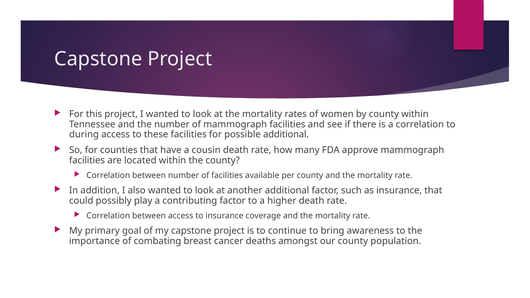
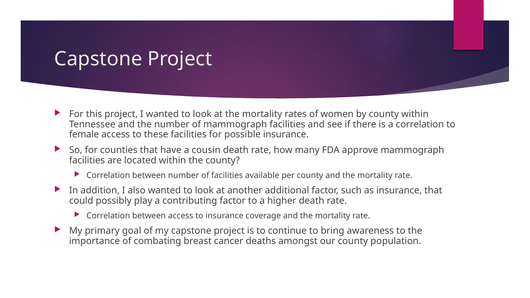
during: during -> female (84, 135)
possible additional: additional -> insurance (286, 135)
